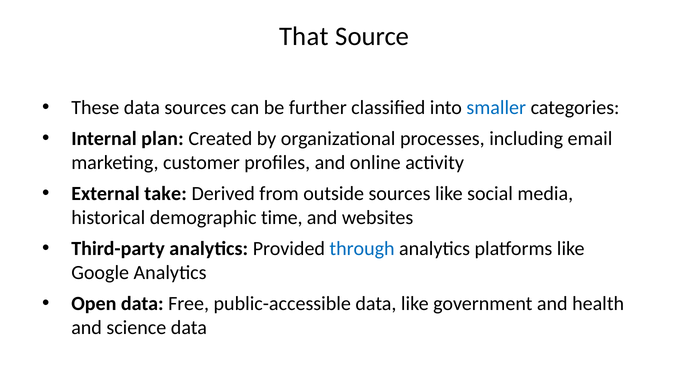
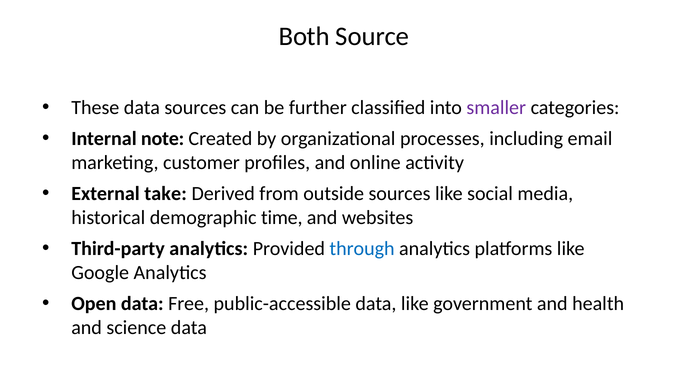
That: That -> Both (304, 36)
smaller colour: blue -> purple (496, 108)
plan: plan -> note (163, 139)
